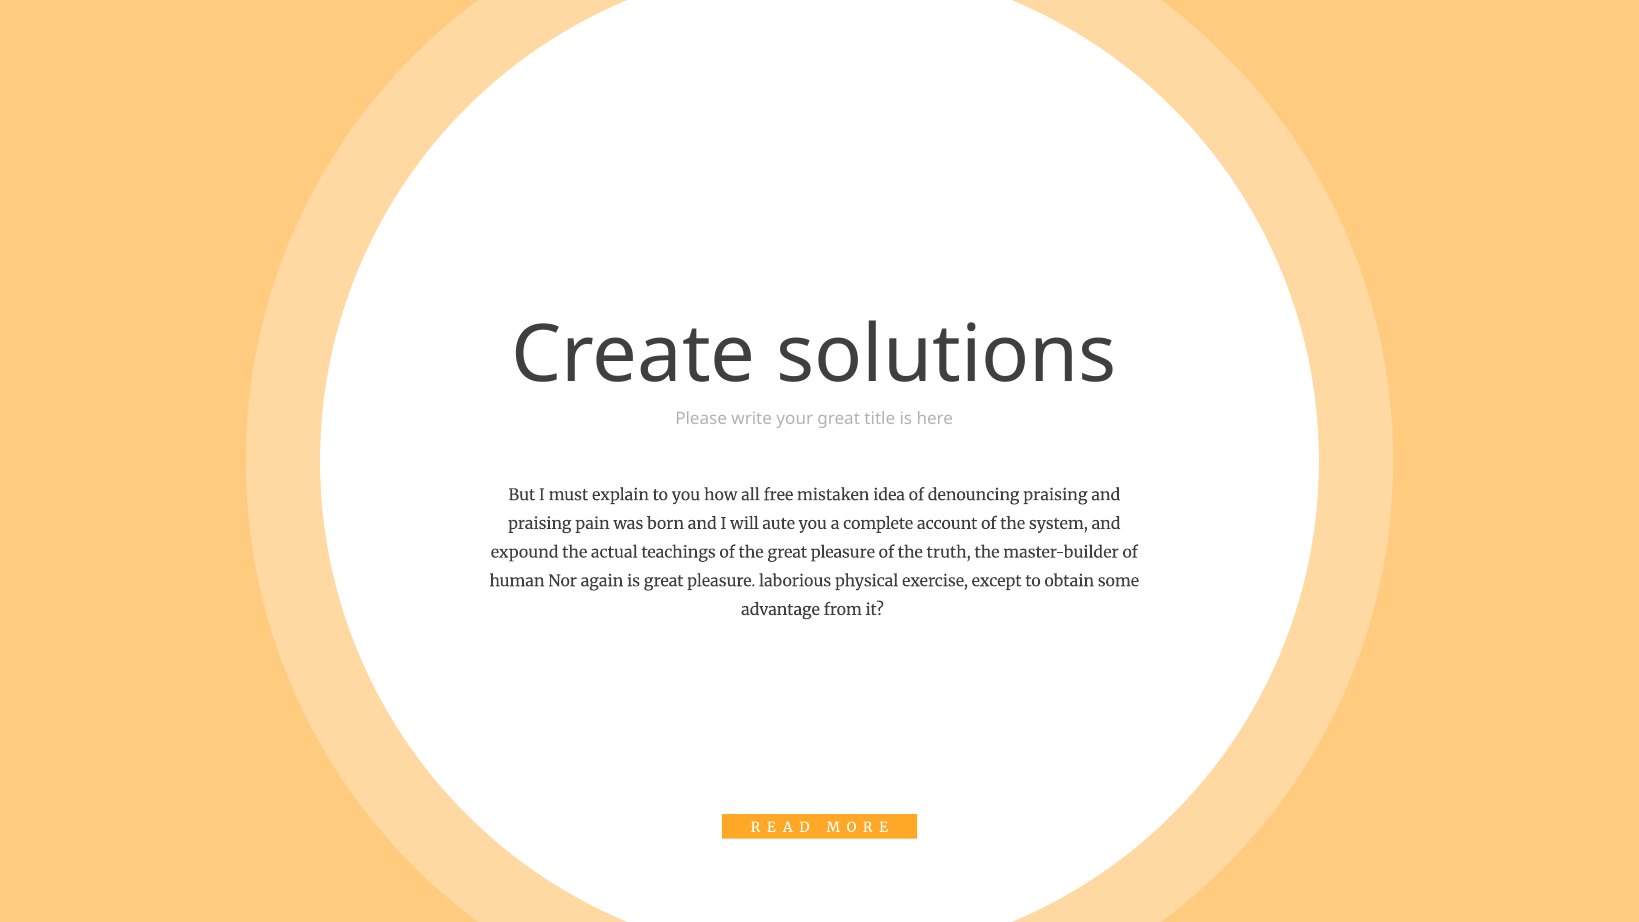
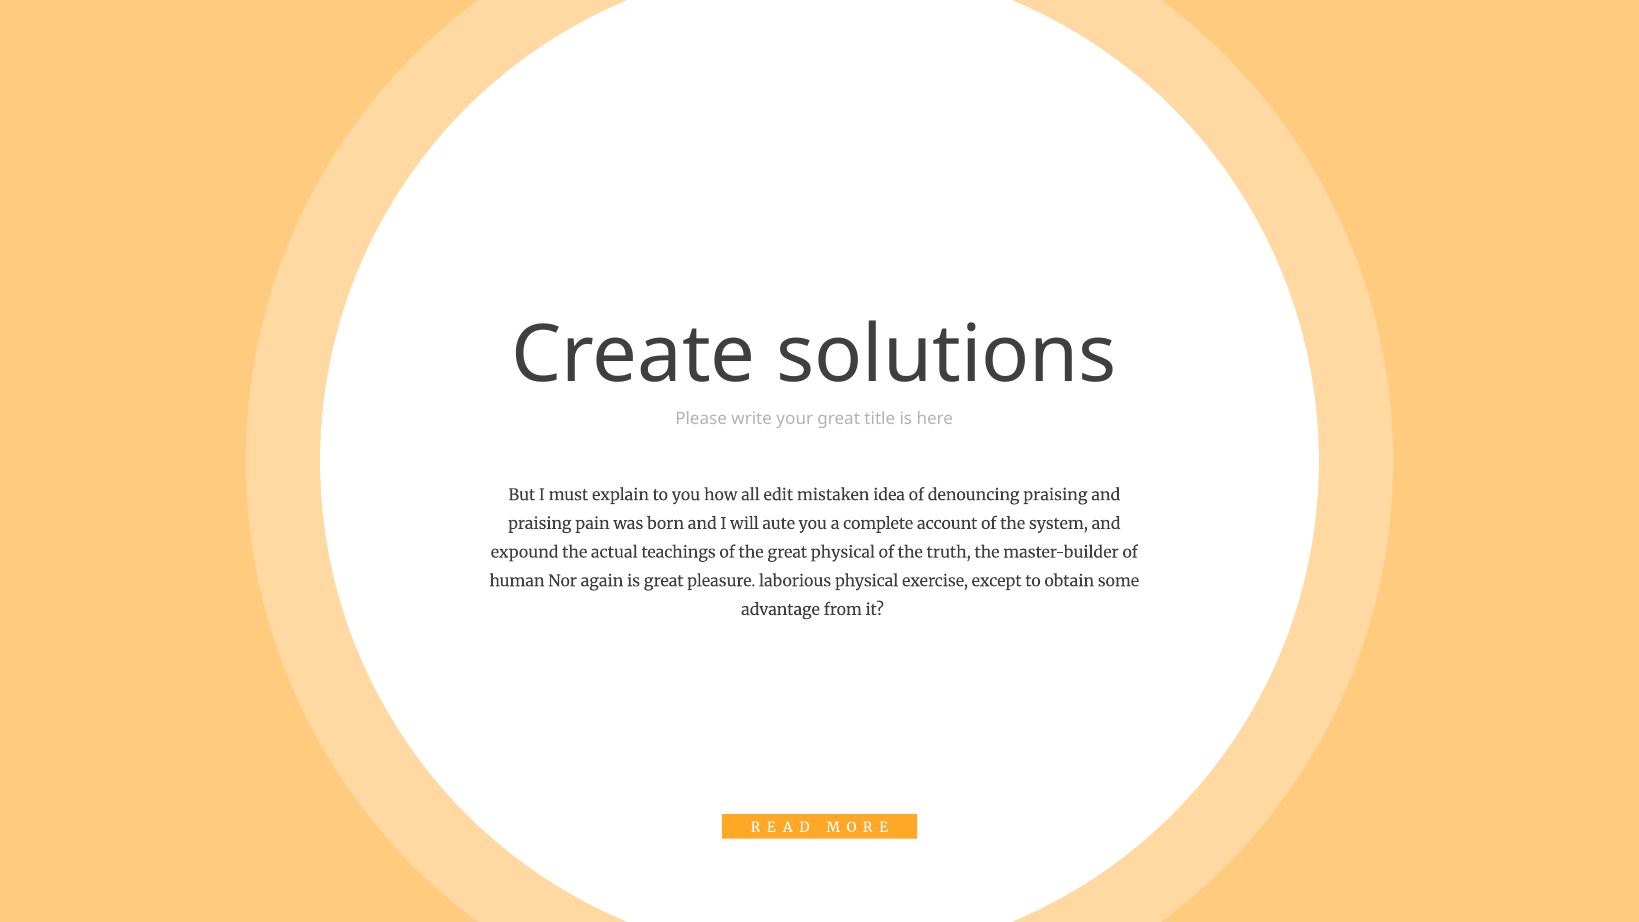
free: free -> edit (778, 495)
the great pleasure: pleasure -> physical (843, 552)
